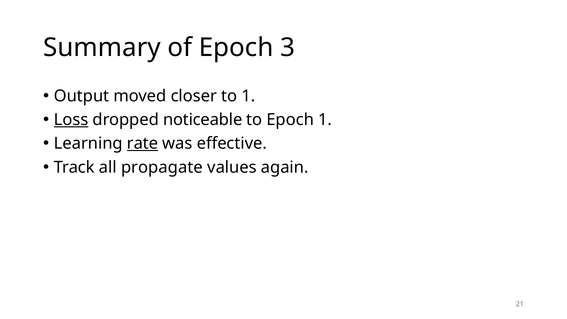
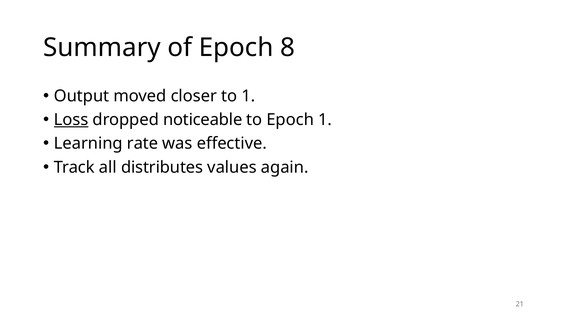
3: 3 -> 8 (288, 48)
rate underline: present -> none (143, 143)
propagate: propagate -> distributes (162, 167)
